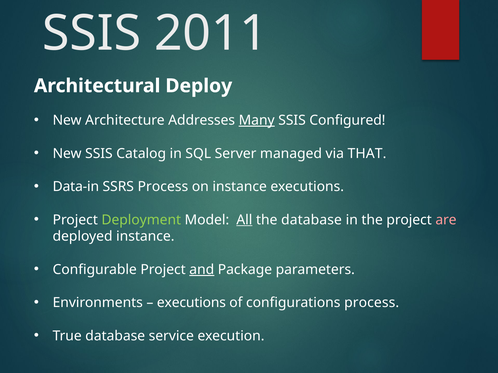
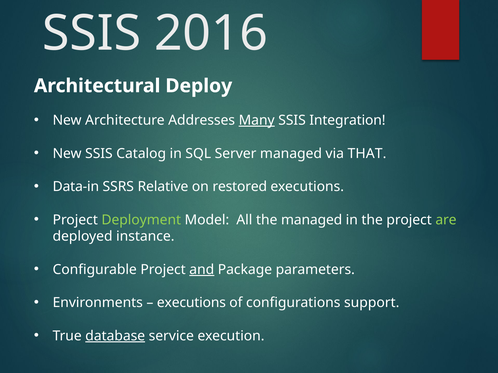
2011: 2011 -> 2016 (211, 33)
Configured: Configured -> Integration (347, 120)
SSRS Process: Process -> Relative (163, 187)
on instance: instance -> restored (240, 187)
All underline: present -> none (244, 220)
the database: database -> managed (312, 220)
are colour: pink -> light green (446, 220)
configurations process: process -> support (372, 303)
database underline: none -> present (115, 336)
